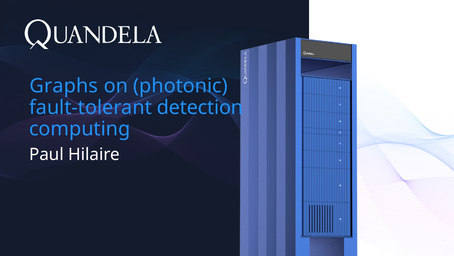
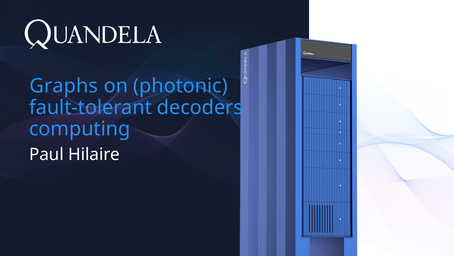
detection: detection -> decoders (200, 107)
